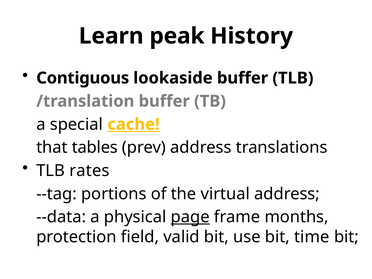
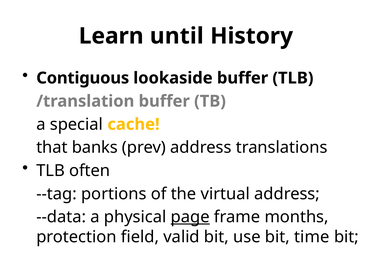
peak: peak -> until (177, 36)
cache underline: present -> none (134, 124)
tables: tables -> banks (95, 148)
rates: rates -> often (90, 171)
